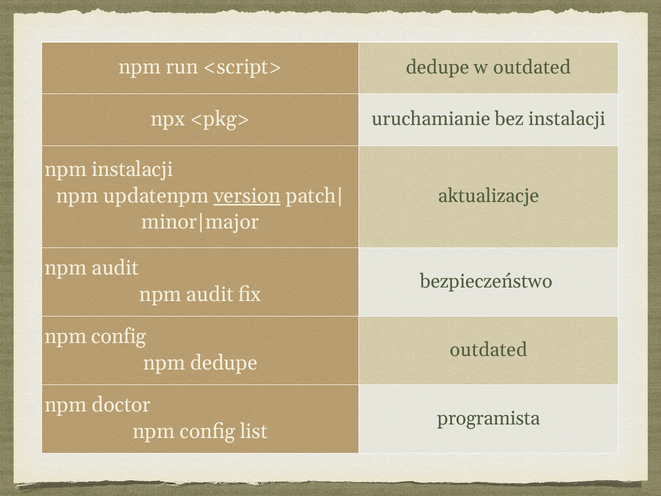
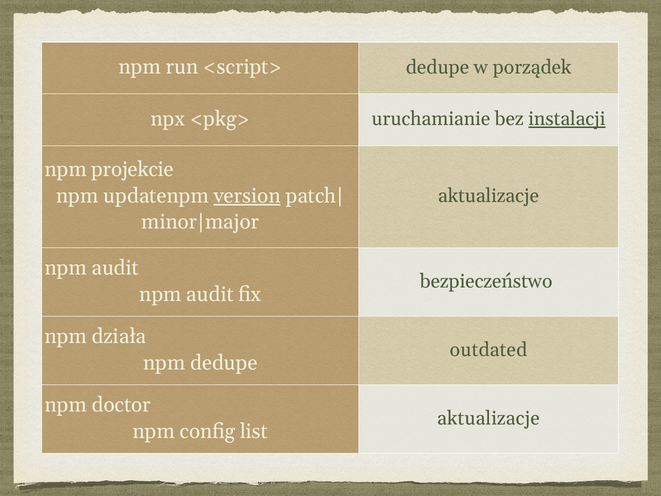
w outdated: outdated -> porządek (532, 67)
instalacji underline: none -> present (567, 119)
npm instalacji: instalacji -> projekcie (132, 170)
config: config -> działa (119, 336)
programista: programista -> aktualizacje (488, 418)
